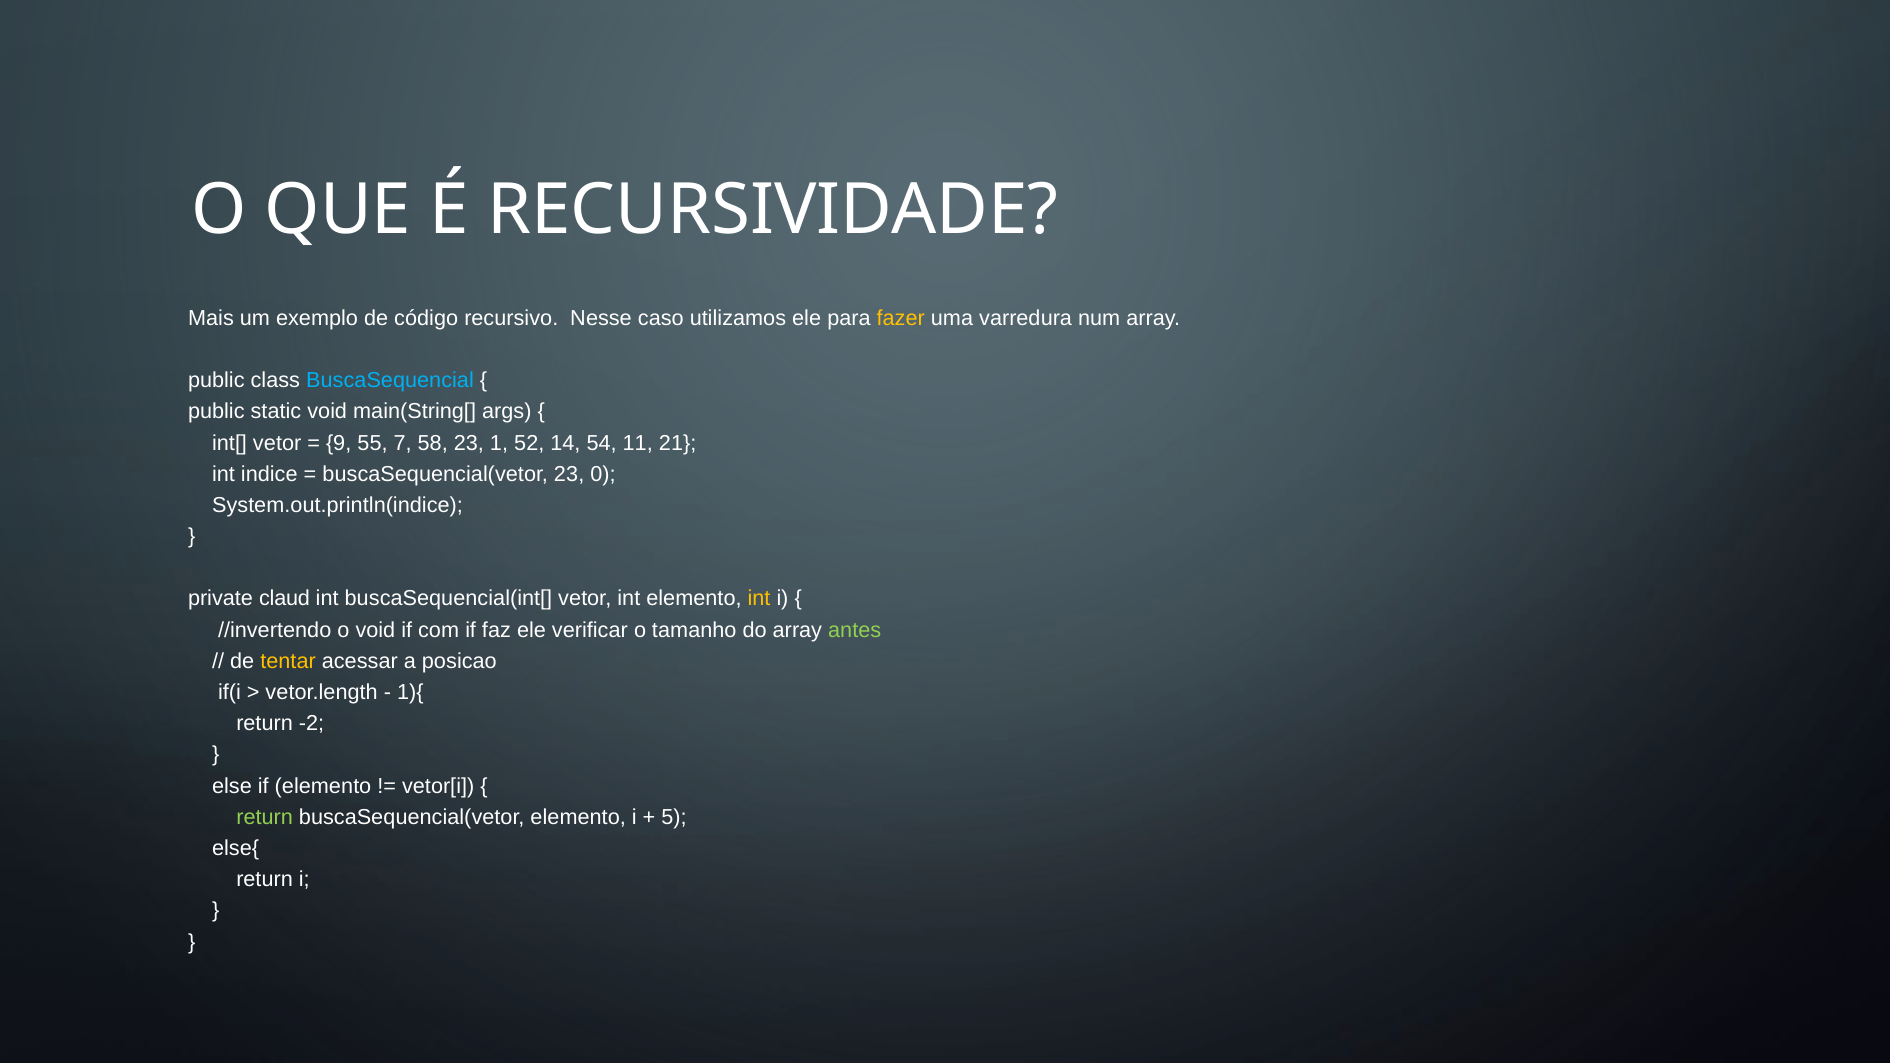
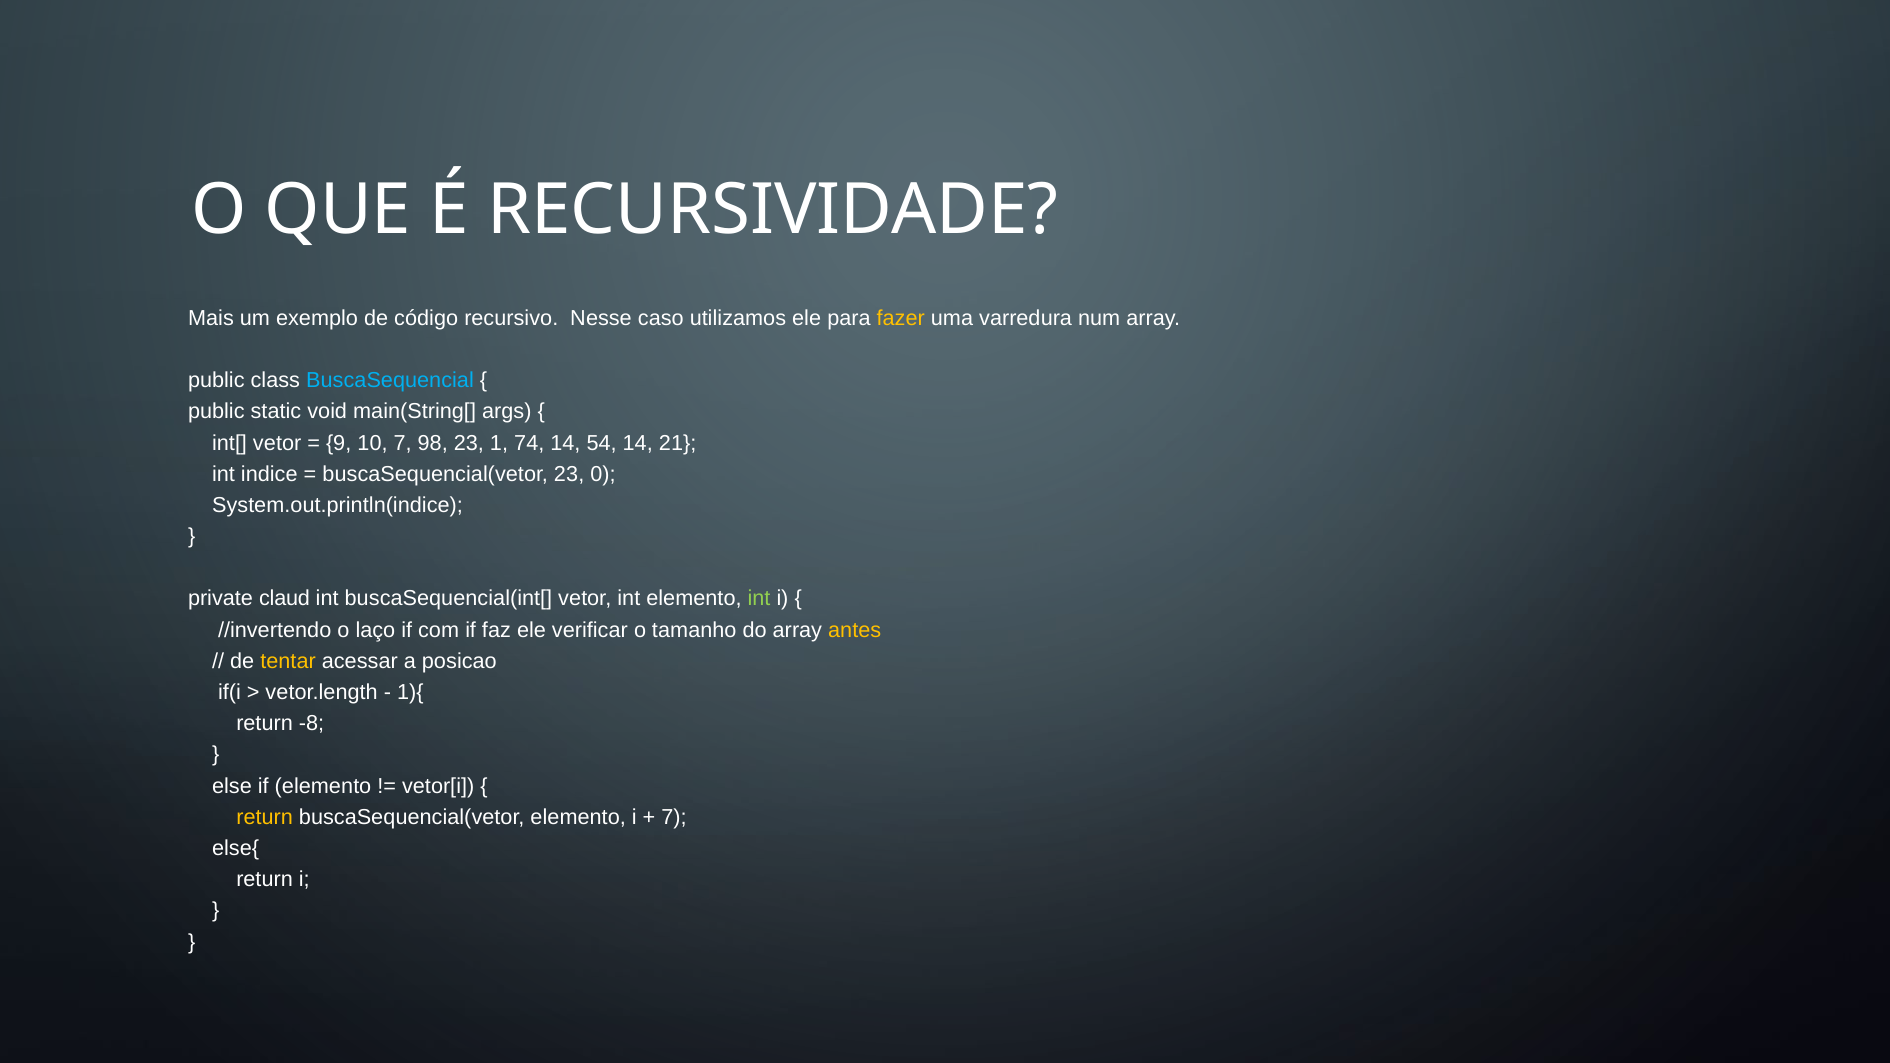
55: 55 -> 10 (372, 443)
58: 58 -> 98 (433, 443)
52: 52 -> 74 (529, 443)
54 11: 11 -> 14 (638, 443)
int colour: yellow -> light green (759, 599)
o void: void -> laço (375, 630)
antes colour: light green -> yellow (855, 630)
-2: -2 -> -8 (311, 724)
return colour: light green -> yellow (265, 817)
5: 5 -> 7 (674, 817)
